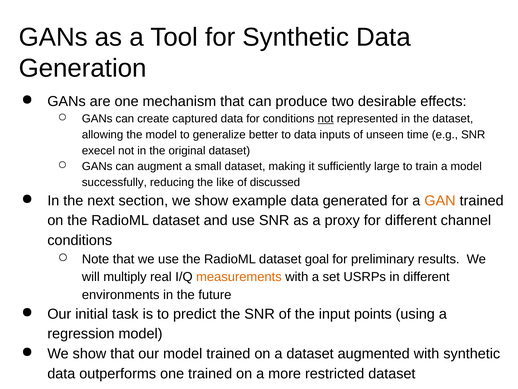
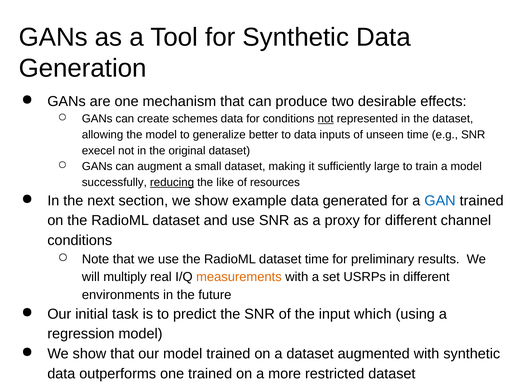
captured: captured -> schemes (195, 119)
reducing underline: none -> present (172, 182)
discussed: discussed -> resources (275, 182)
GAN colour: orange -> blue (440, 200)
dataset goal: goal -> time (317, 259)
points: points -> which (373, 314)
